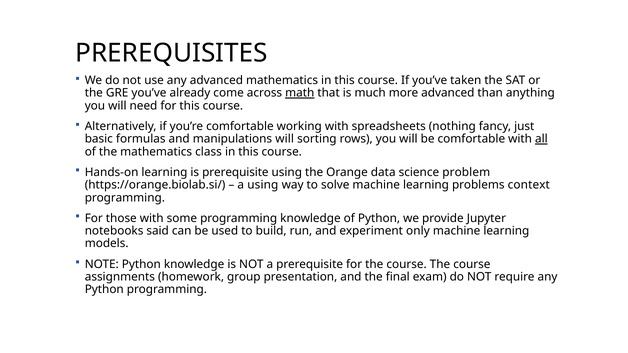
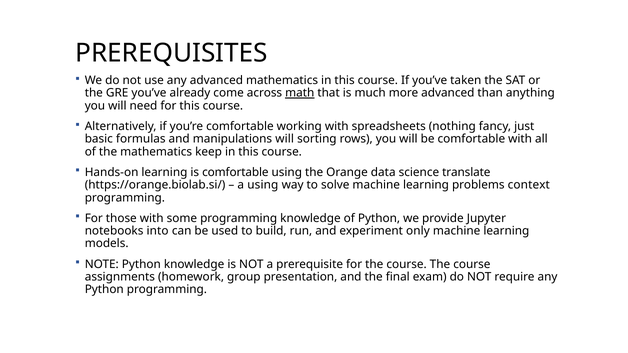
all underline: present -> none (541, 139)
class: class -> keep (209, 152)
is prerequisite: prerequisite -> comfortable (235, 172)
problem: problem -> translate (466, 172)
said: said -> into (158, 231)
